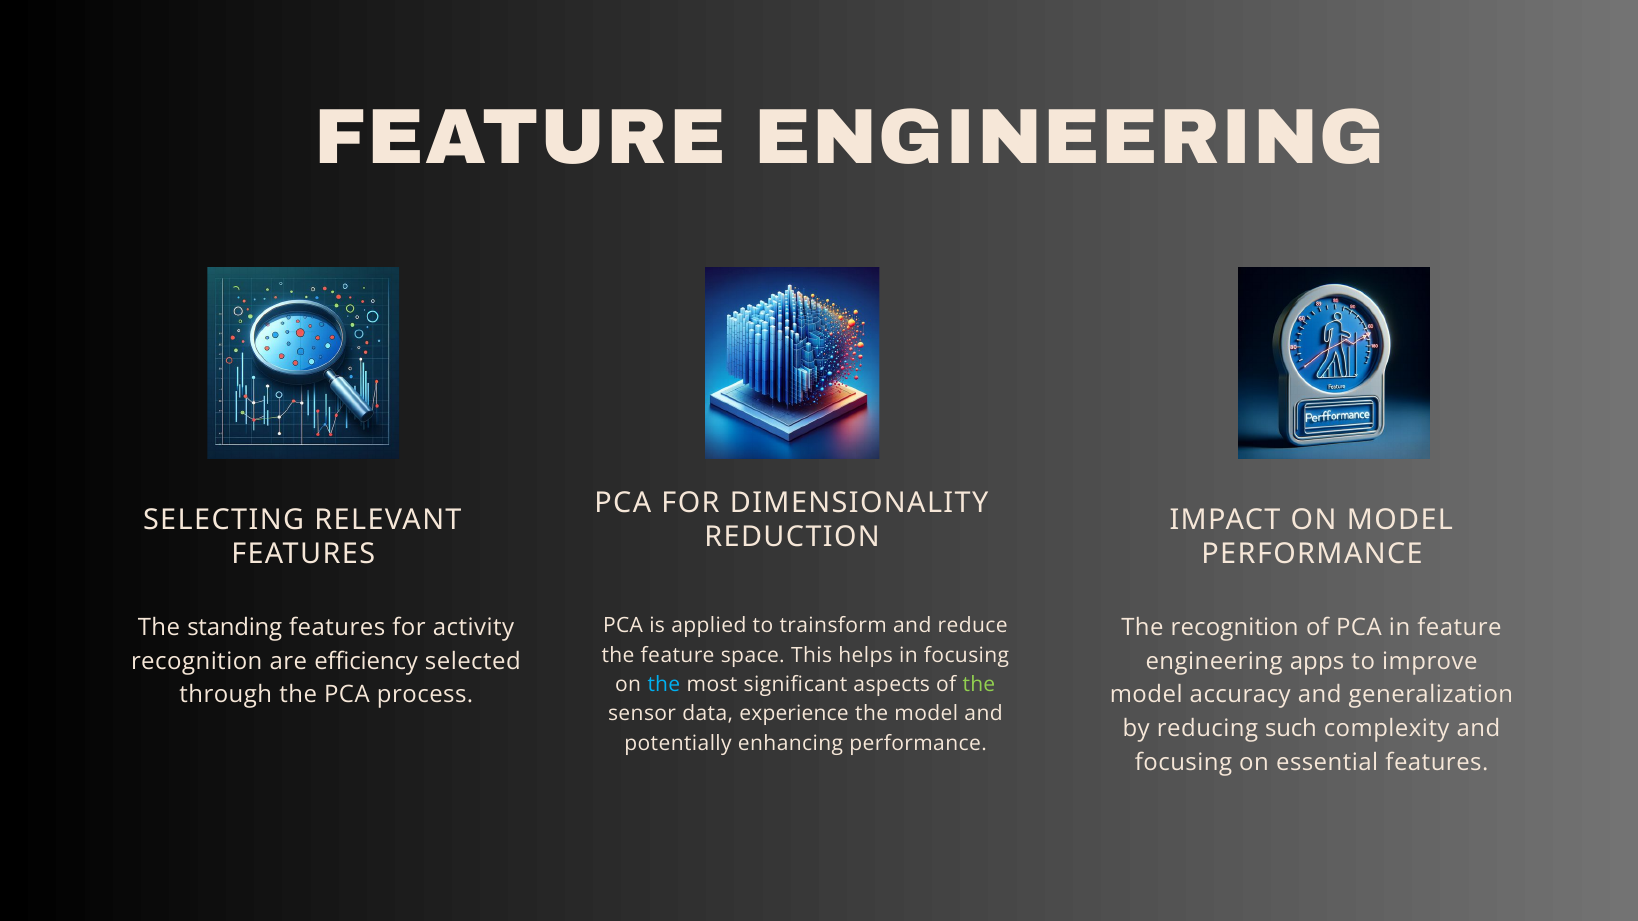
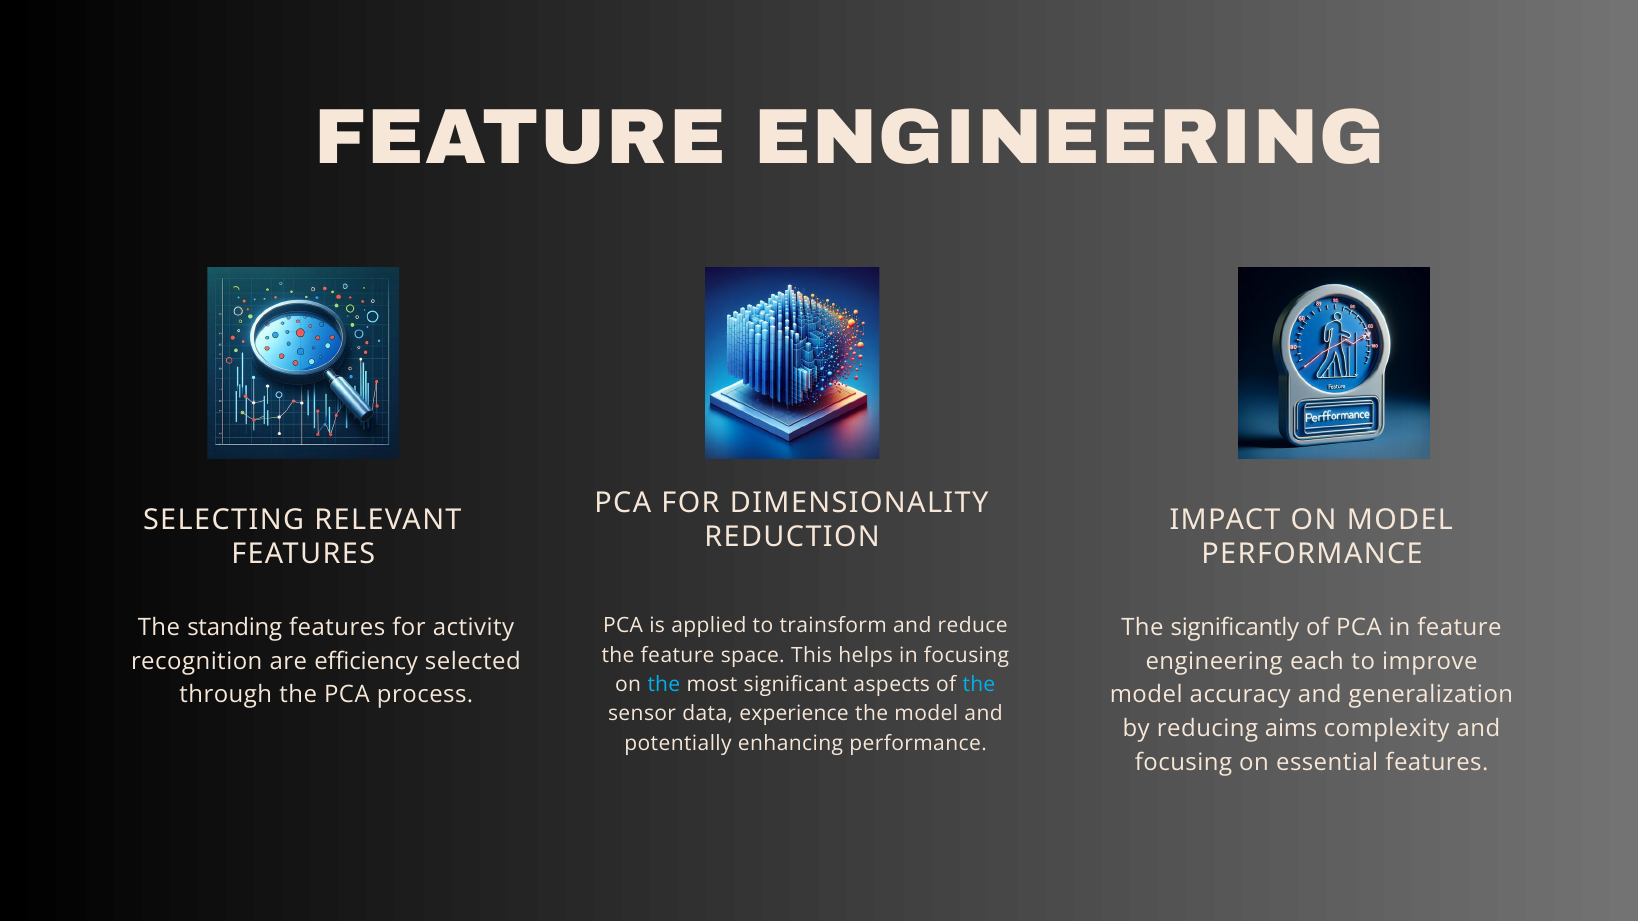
The recognition: recognition -> significantly (1235, 628)
apps: apps -> each (1317, 662)
the colour: light green -> light blue (979, 685)
such: such -> aims (1291, 729)
